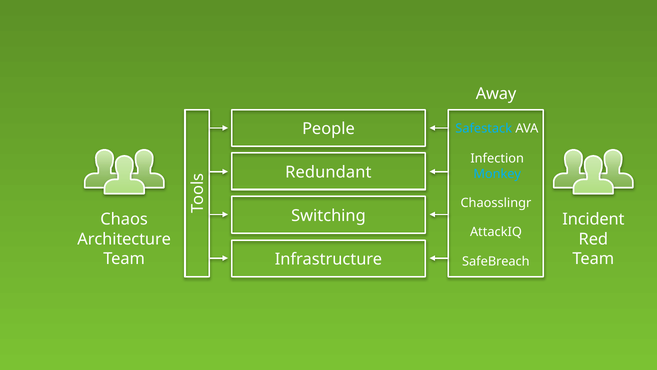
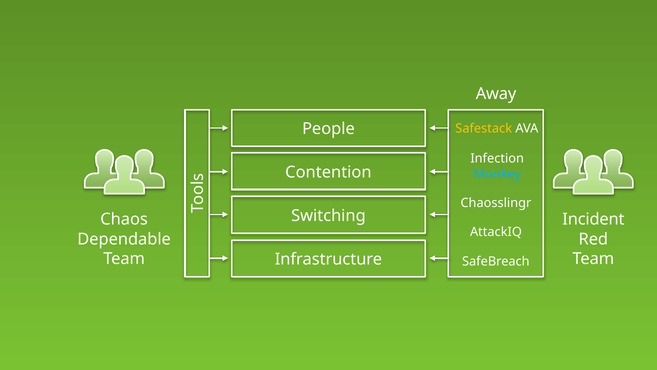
Safestack colour: light blue -> yellow (484, 129)
Redundant: Redundant -> Contention (328, 172)
Architecture: Architecture -> Dependable (124, 239)
